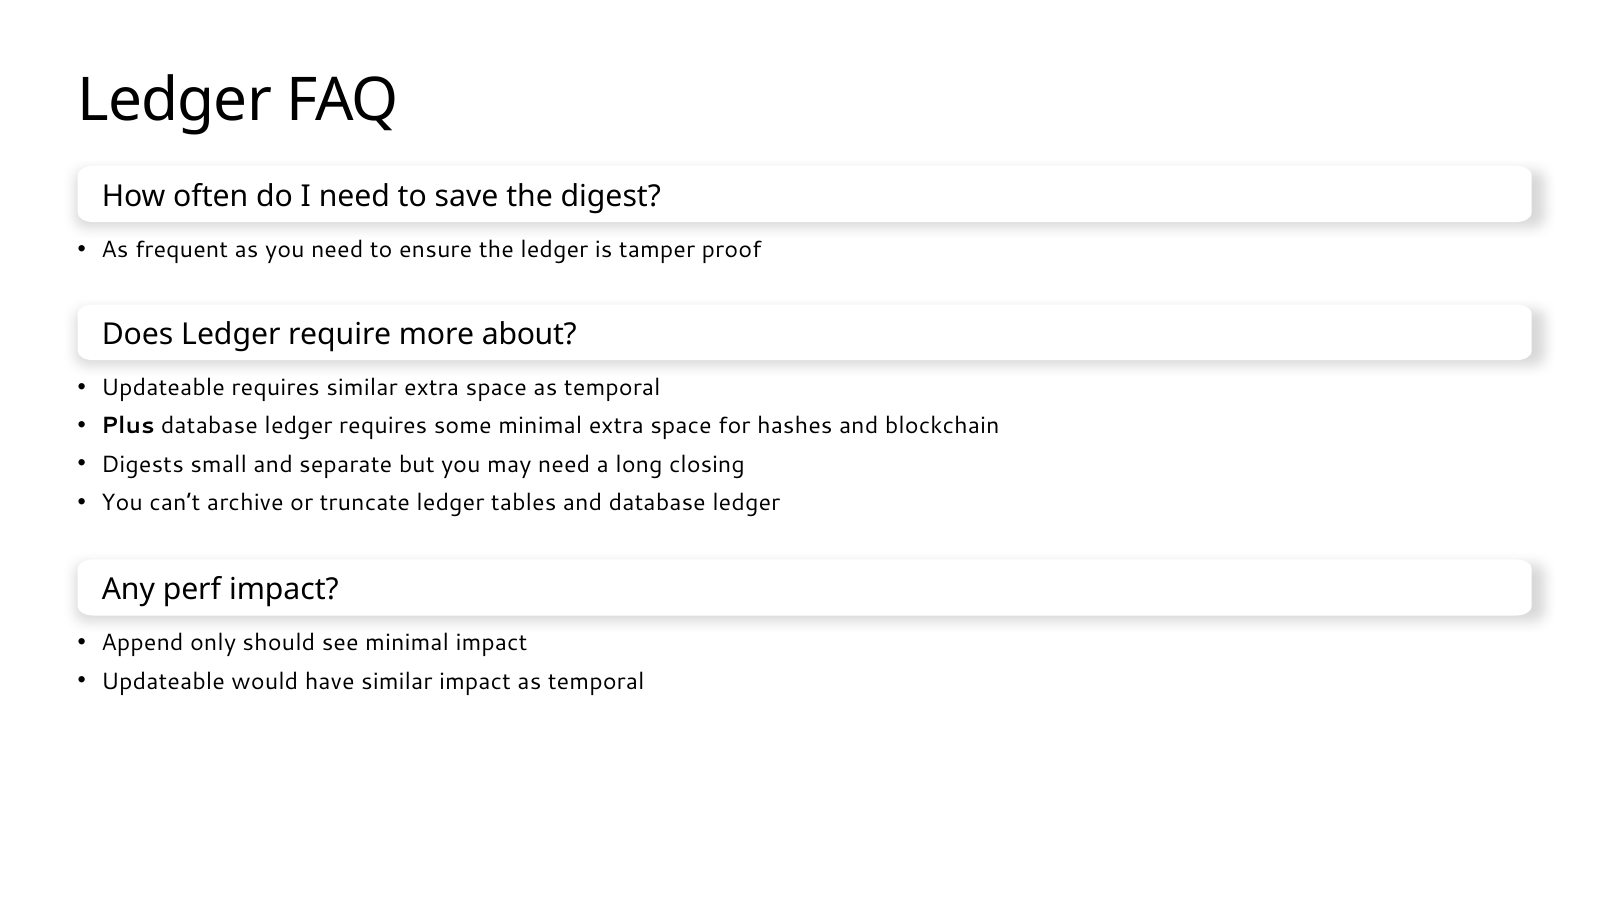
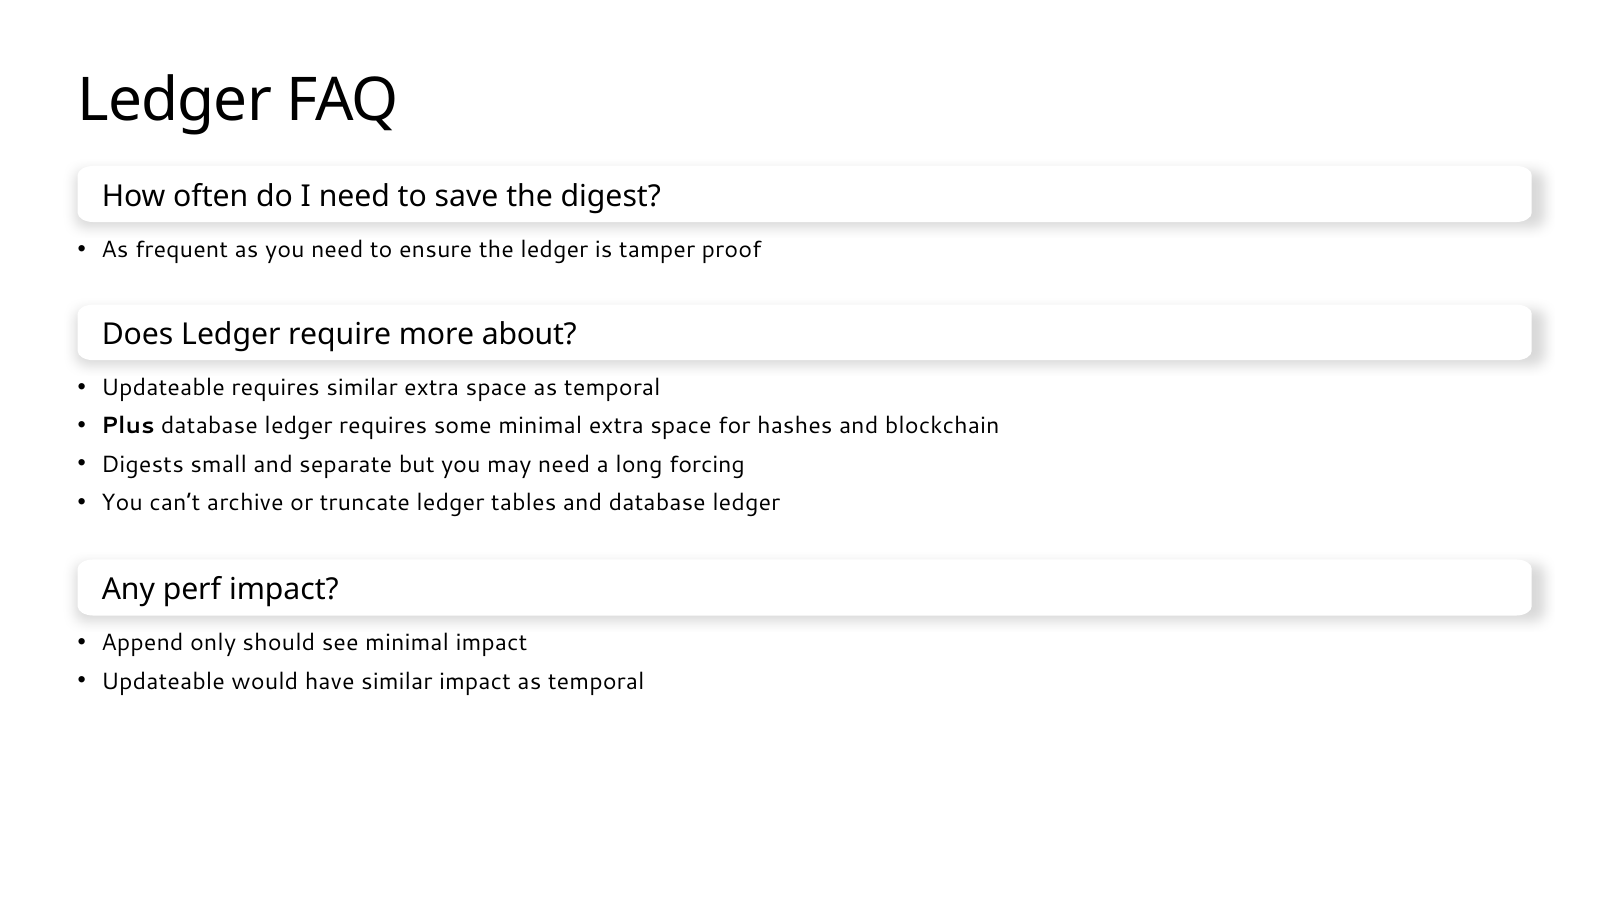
closing: closing -> forcing (707, 464)
